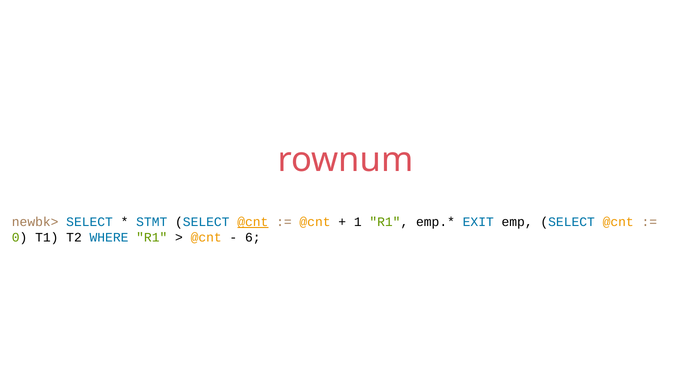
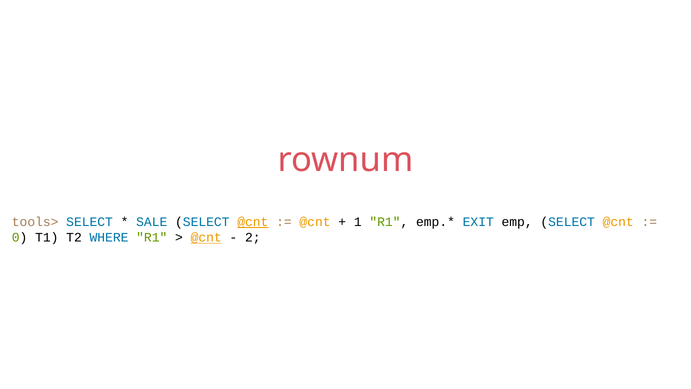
newbk>: newbk> -> tools> (35, 222)
STMT: STMT -> SALE (152, 222)
@cnt underline: none -> present (206, 237)
6: 6 -> 2 (253, 237)
